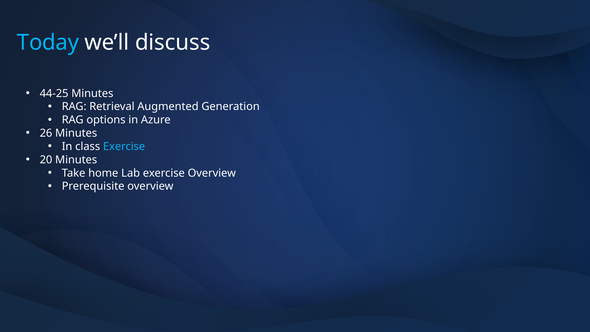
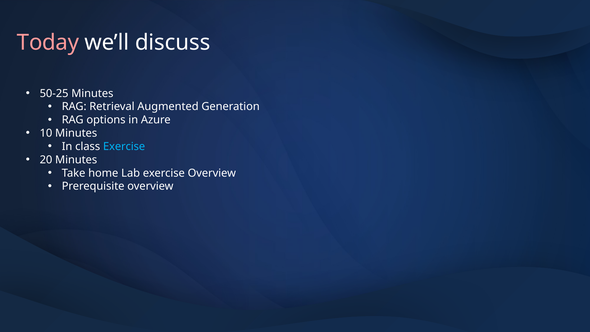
Today colour: light blue -> pink (48, 43)
44-25: 44-25 -> 50-25 (54, 93)
26: 26 -> 10 (46, 133)
